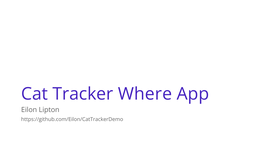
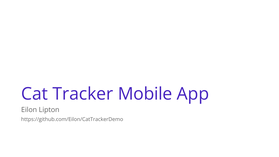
Where: Where -> Mobile (145, 94)
